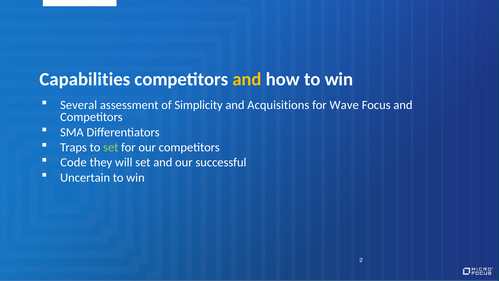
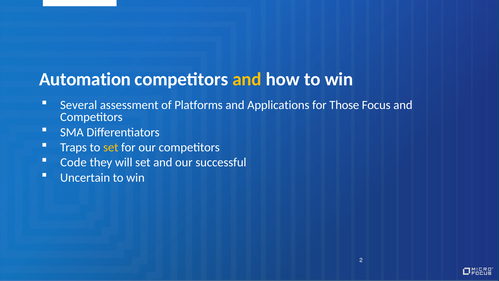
Capabilities: Capabilities -> Automation (85, 79)
Simplicity: Simplicity -> Platforms (199, 105)
Acquisitions: Acquisitions -> Applications (278, 105)
Wave: Wave -> Those (344, 105)
set colour: light green -> yellow (111, 147)
